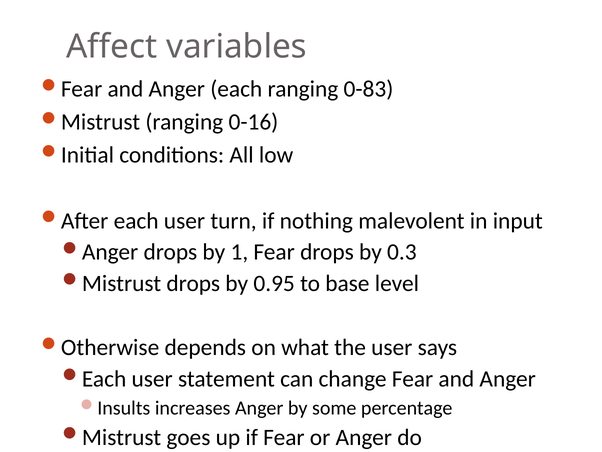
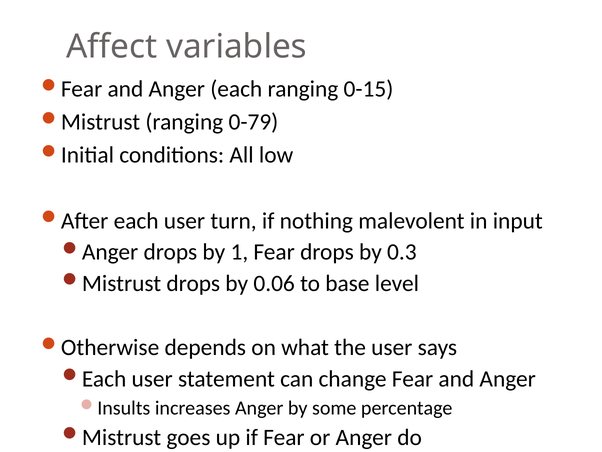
0-83: 0-83 -> 0-15 (368, 89)
0-16: 0-16 -> 0-79 (253, 122)
0.95: 0.95 -> 0.06 (274, 283)
